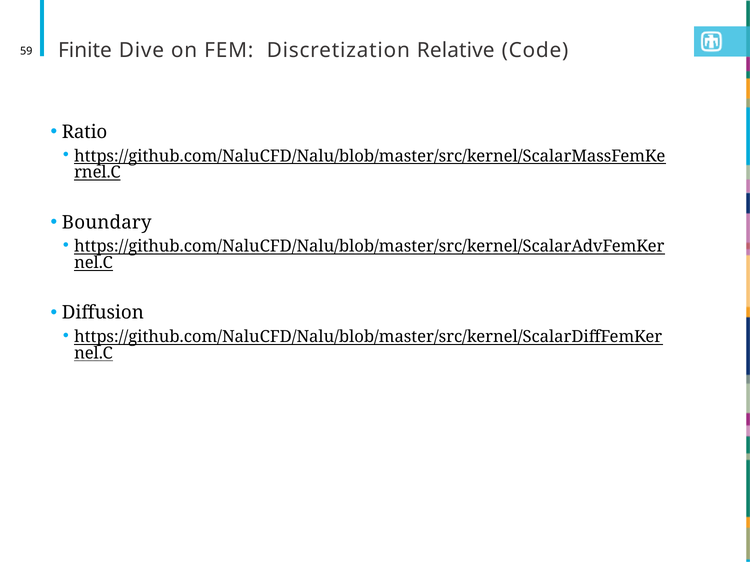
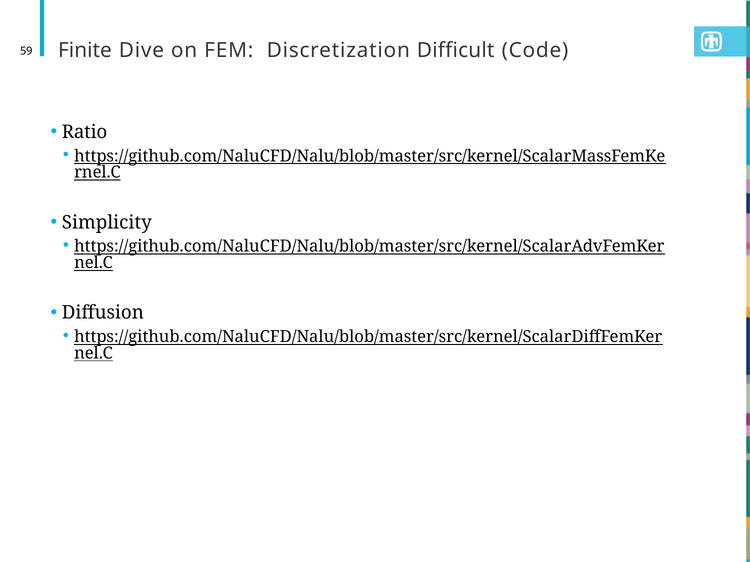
Relative: Relative -> Difficult (456, 50)
Boundary: Boundary -> Simplicity (107, 223)
